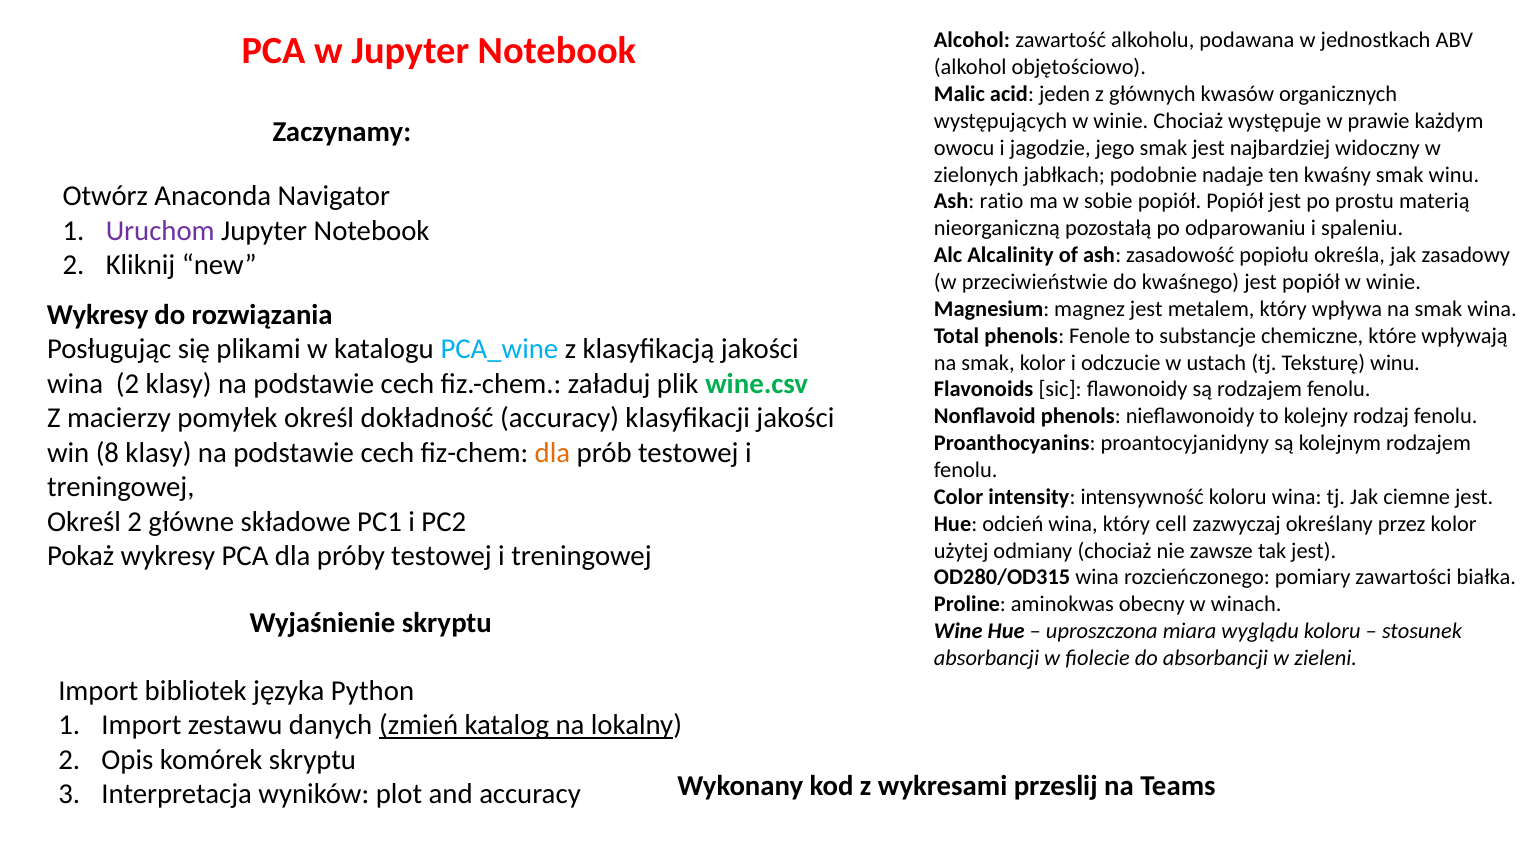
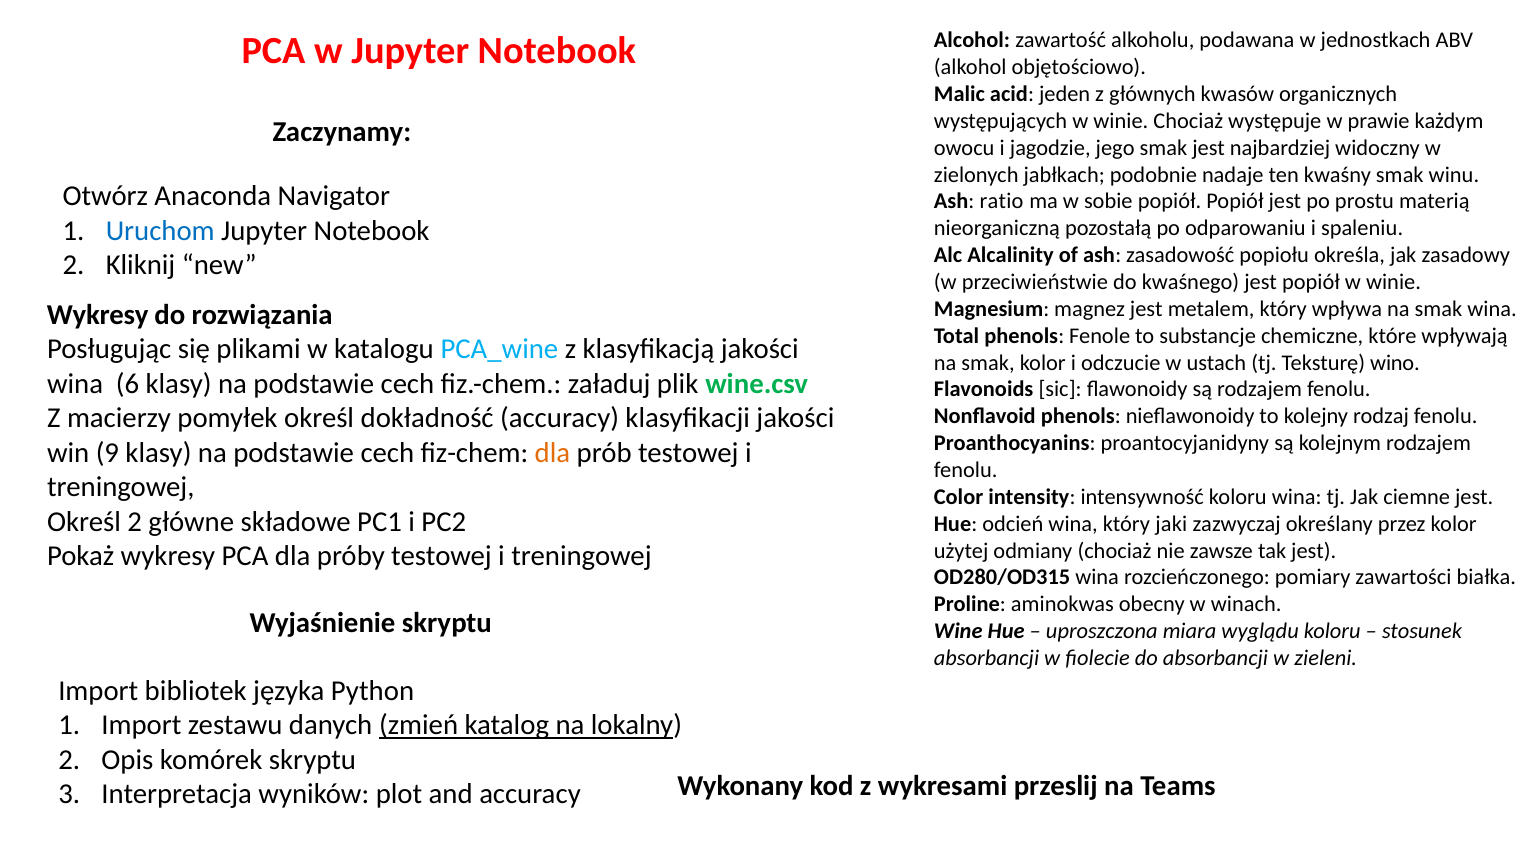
Uruchom colour: purple -> blue (160, 231)
Teksturę winu: winu -> wino (1395, 363)
wina 2: 2 -> 6 (127, 384)
8: 8 -> 9 (107, 453)
cell: cell -> jaki (1171, 524)
